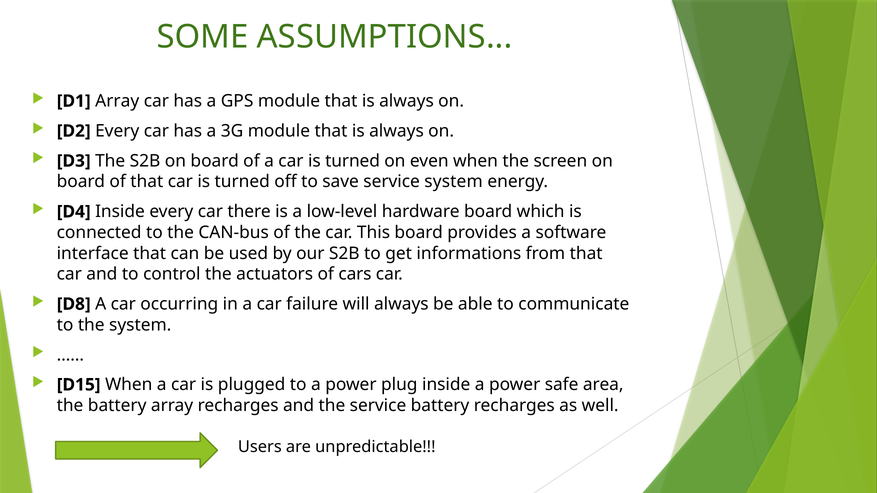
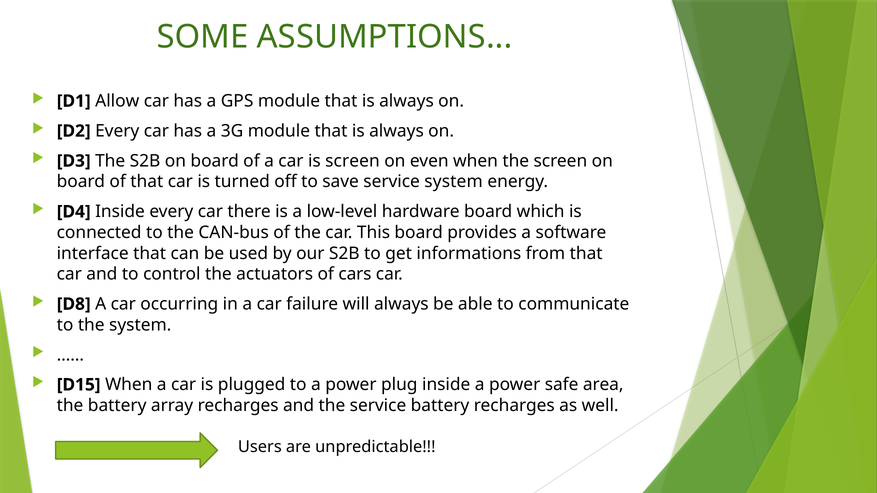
D1 Array: Array -> Allow (117, 101)
a car is turned: turned -> screen (352, 161)
